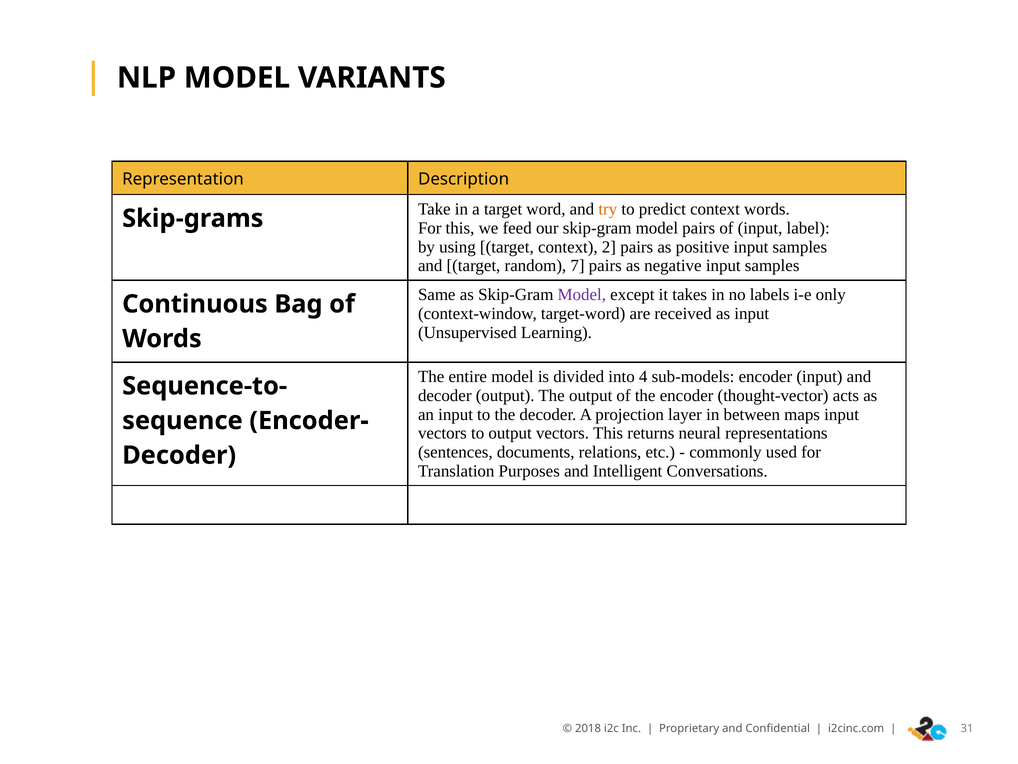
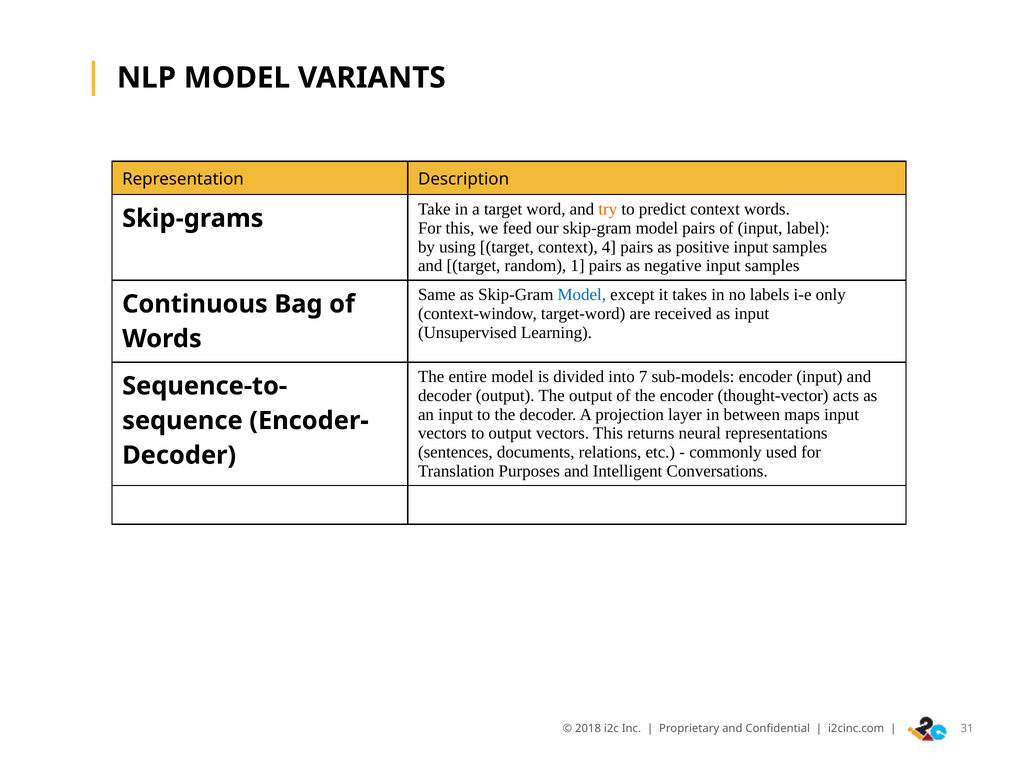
2: 2 -> 4 (609, 247)
7: 7 -> 1 (577, 266)
Model colour: purple -> blue (582, 295)
4: 4 -> 7 (643, 377)
